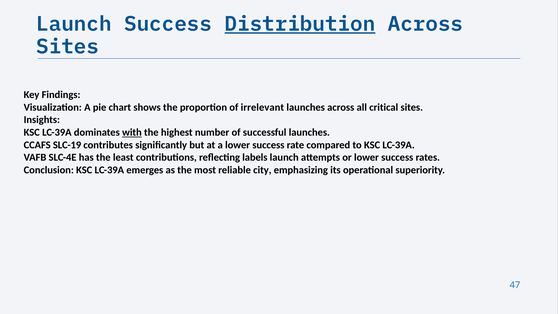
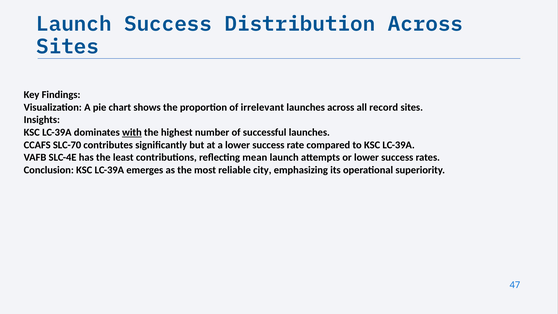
Distribution underline: present -> none (300, 24)
critical: critical -> record (384, 107)
SLC-19: SLC-19 -> SLC-70 (67, 145)
labels: labels -> mean (255, 157)
